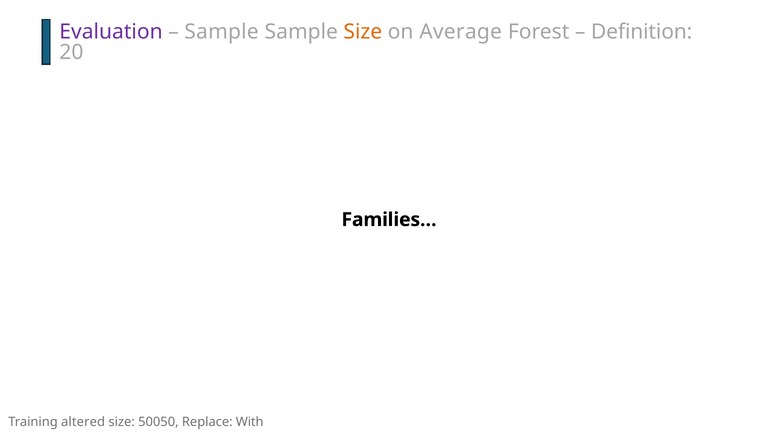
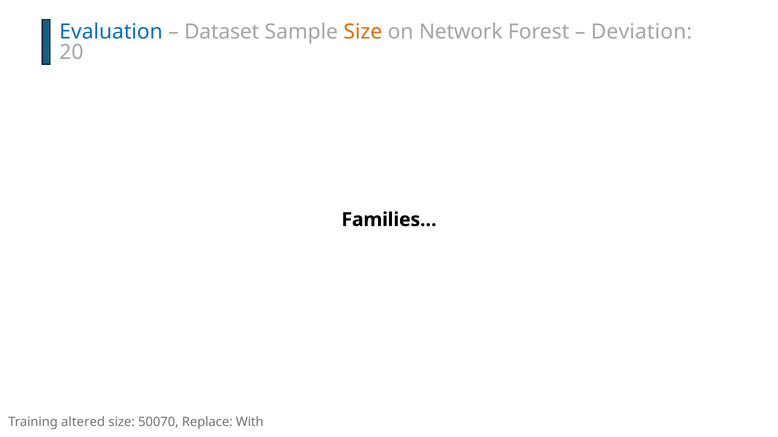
Evaluation colour: purple -> blue (111, 32)
Sample: Sample -> Dataset (222, 32)
Average: Average -> Network (461, 32)
Definition: Definition -> Deviation (642, 32)
50050: 50050 -> 50070 (158, 422)
